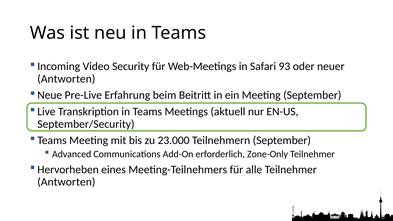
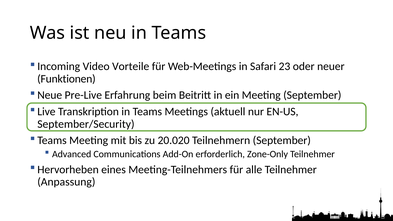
Security: Security -> Vorteile (131, 66)
93: 93 -> 23 (284, 66)
Antworten: Antworten -> Funktionen (66, 79)
23.000: 23.000 -> 20.020 (174, 141)
Antworten: Antworten -> Anpassung (66, 182)
